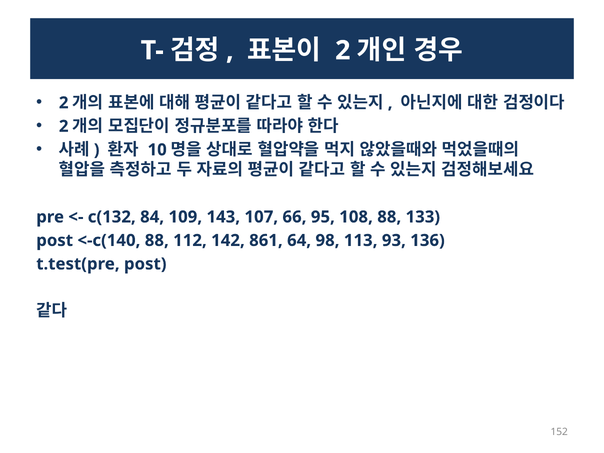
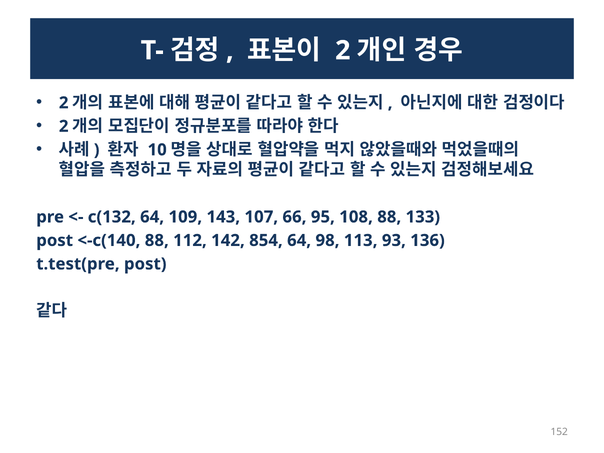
c(132 84: 84 -> 64 (152, 217)
861: 861 -> 854 (266, 240)
